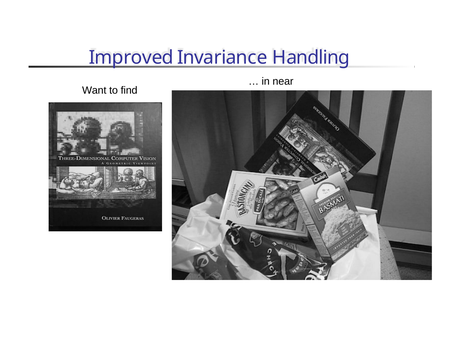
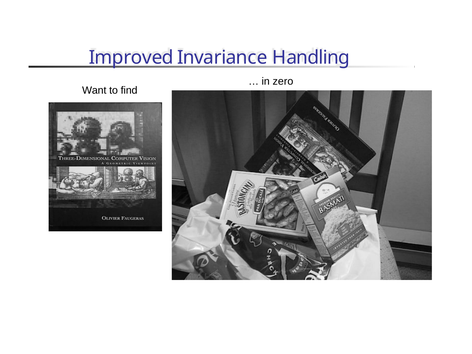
near: near -> zero (283, 81)
